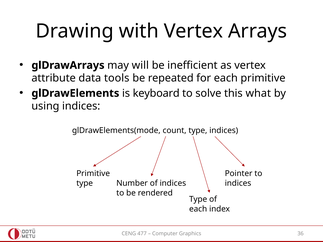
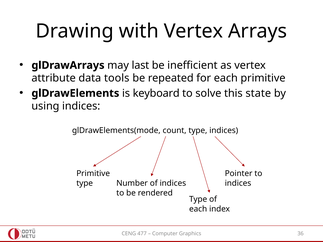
will: will -> last (140, 65)
what: what -> state (258, 93)
